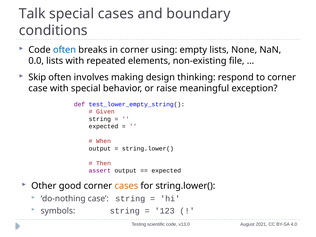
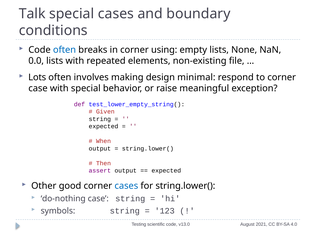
Skip: Skip -> Lots (37, 77)
thinking: thinking -> minimal (196, 77)
cases colour: orange -> blue (126, 186)
